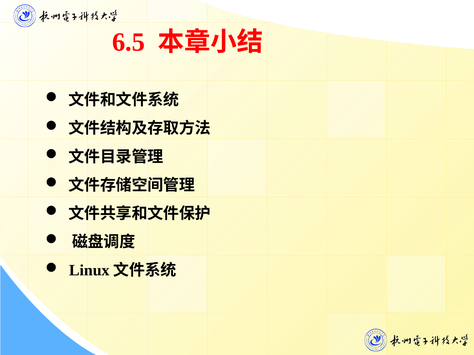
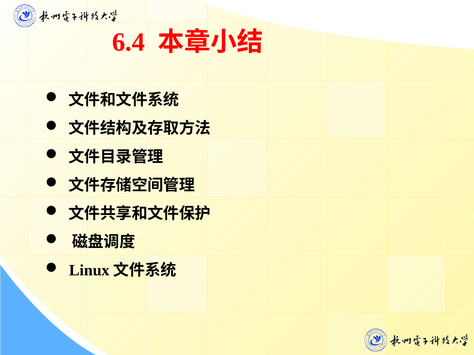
6.5: 6.5 -> 6.4 (128, 42)
